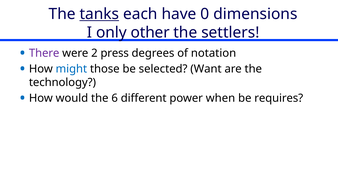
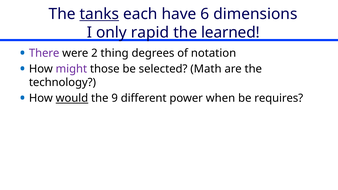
0: 0 -> 6 (205, 14)
other: other -> rapid (150, 33)
settlers: settlers -> learned (230, 33)
press: press -> thing (115, 53)
might colour: blue -> purple (71, 69)
Want: Want -> Math (206, 69)
would underline: none -> present (72, 98)
6: 6 -> 9 (115, 98)
